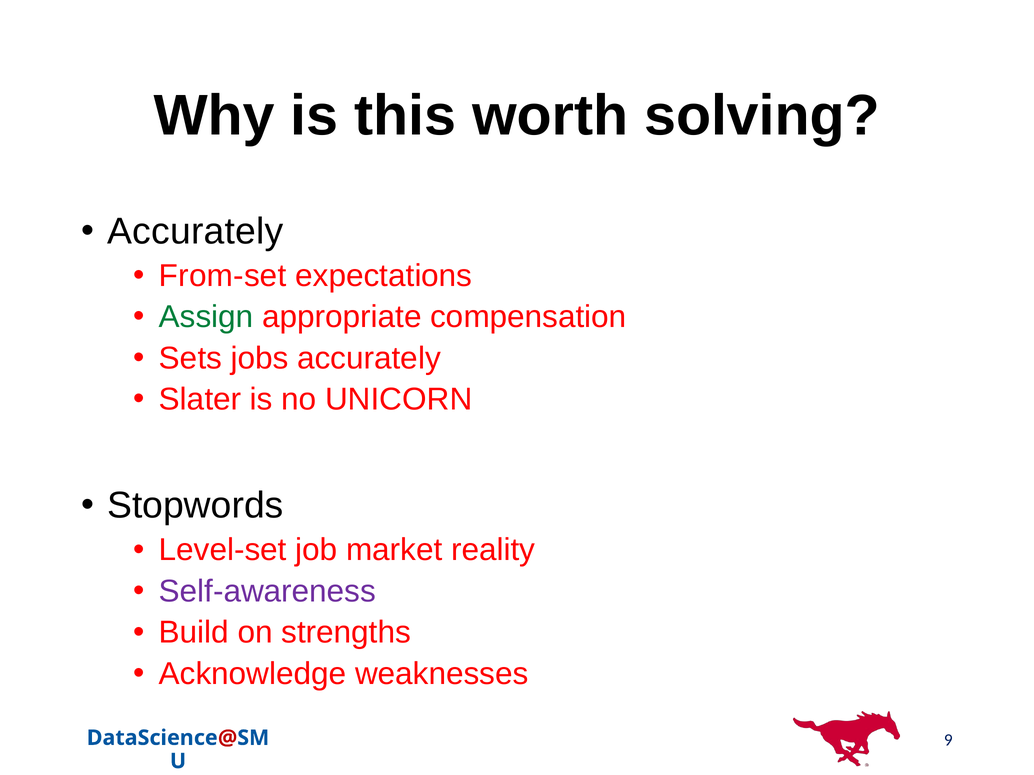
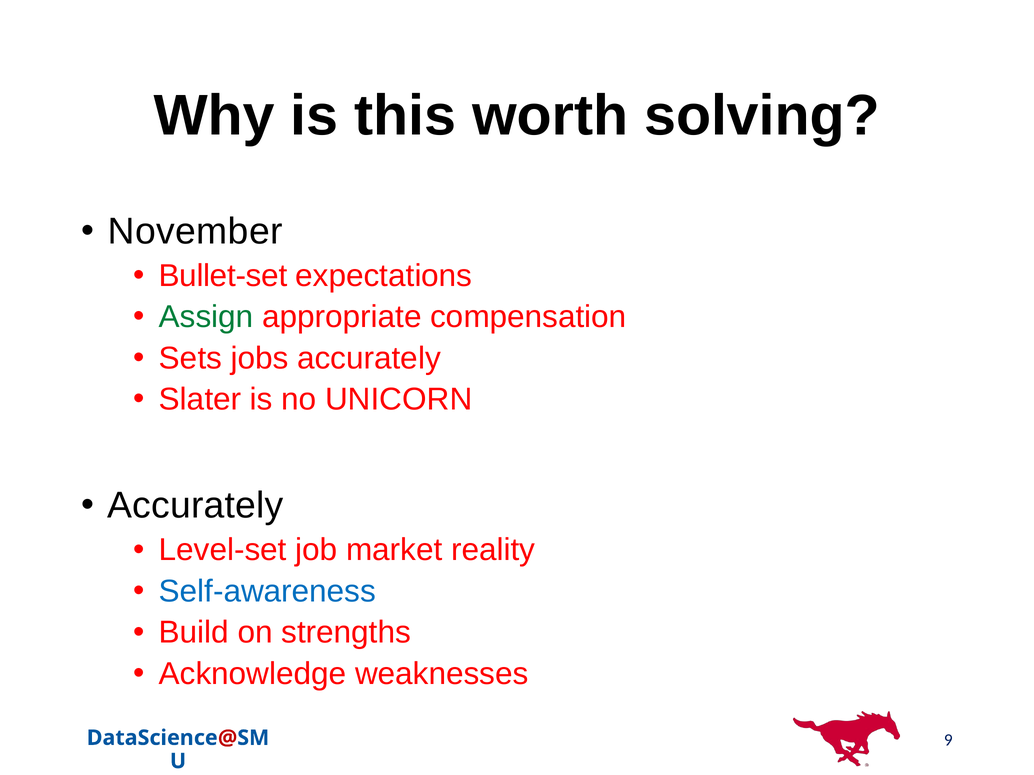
Accurately: Accurately -> November (195, 232)
From-set: From-set -> Bullet-set (223, 276)
Stopwords: Stopwords -> Accurately (195, 506)
Self-awareness colour: purple -> blue (268, 592)
